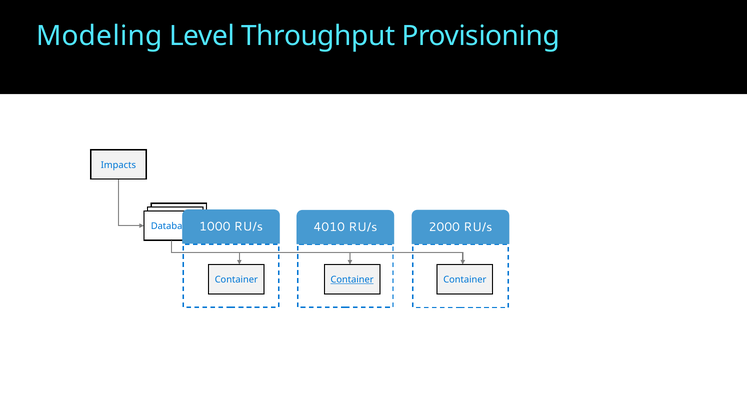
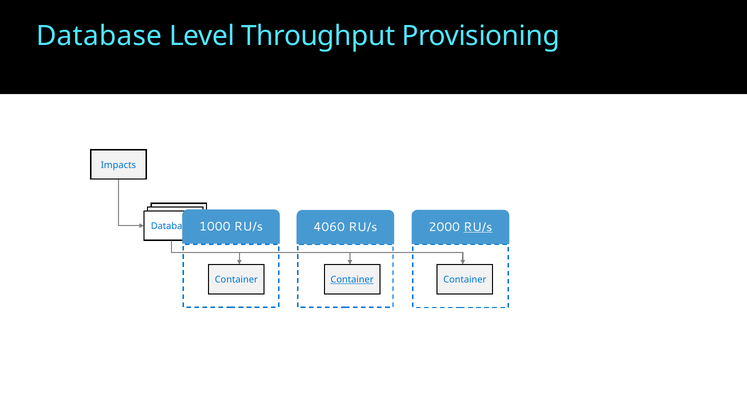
Modeling: Modeling -> Database (99, 36)
4010: 4010 -> 4060 (329, 227)
RU/s underline: none -> present (478, 227)
